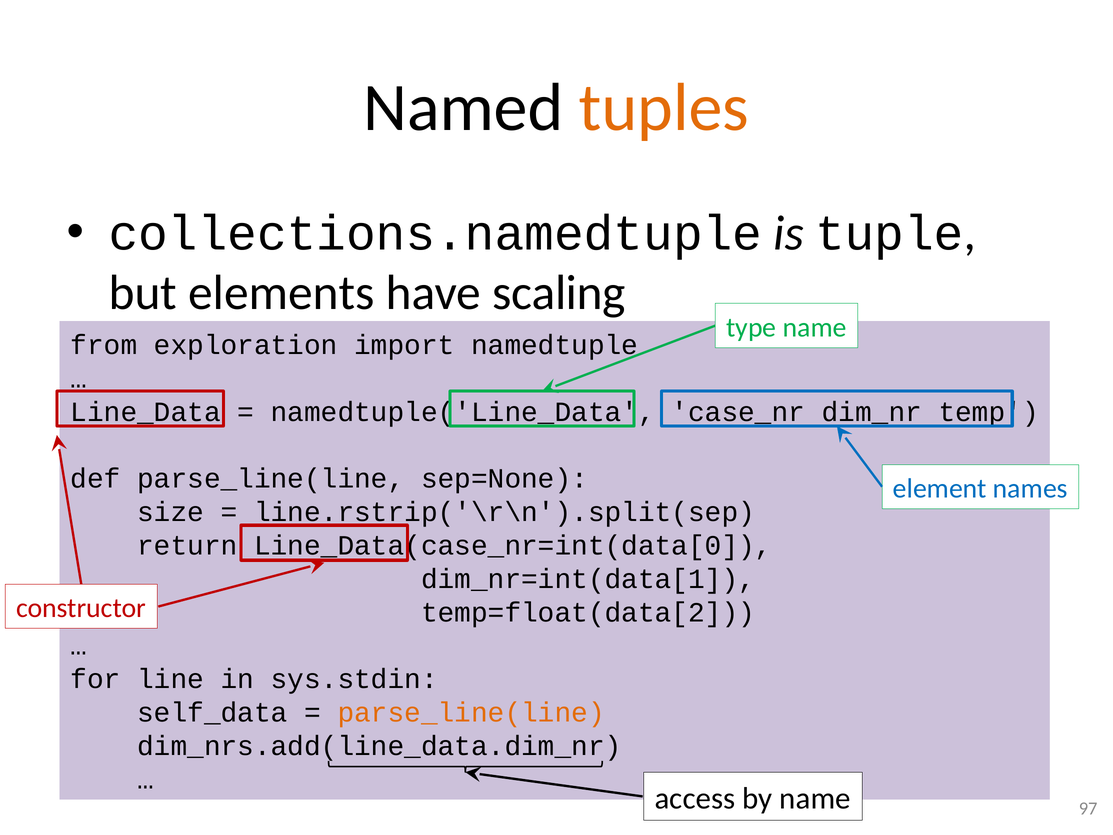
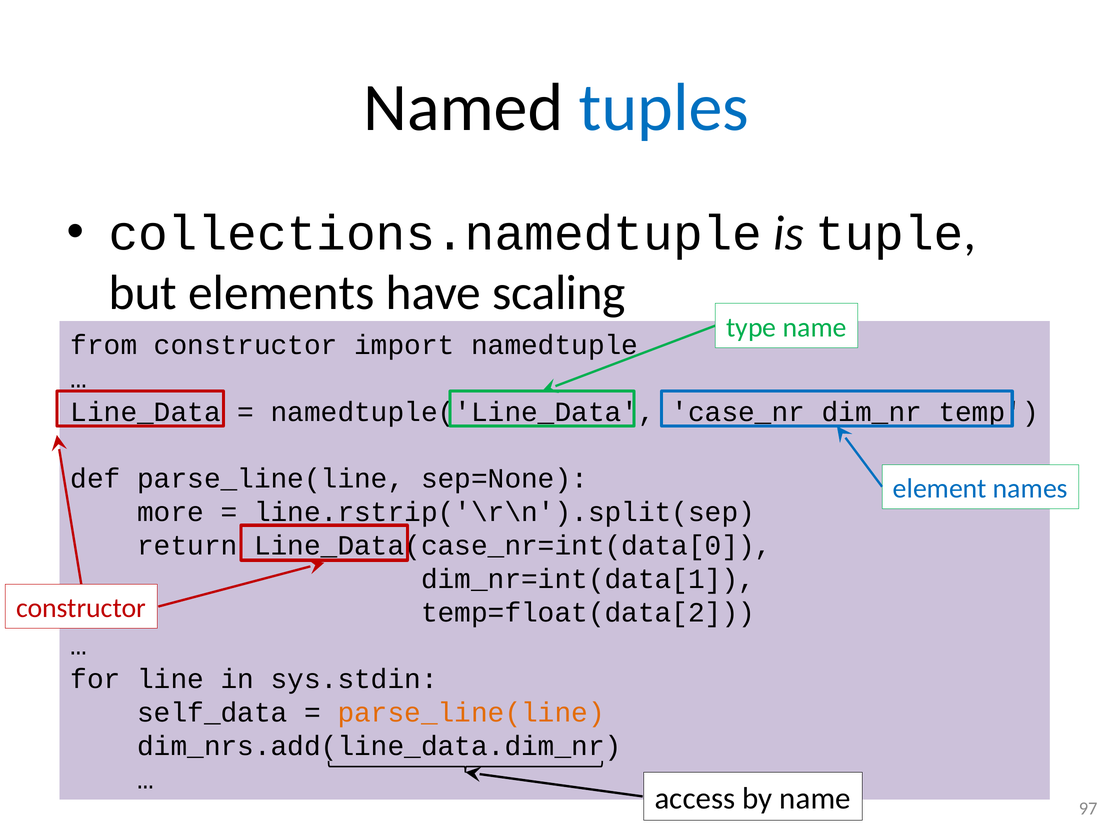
tuples colour: orange -> blue (664, 108)
from exploration: exploration -> constructor (246, 345)
size: size -> more (171, 512)
